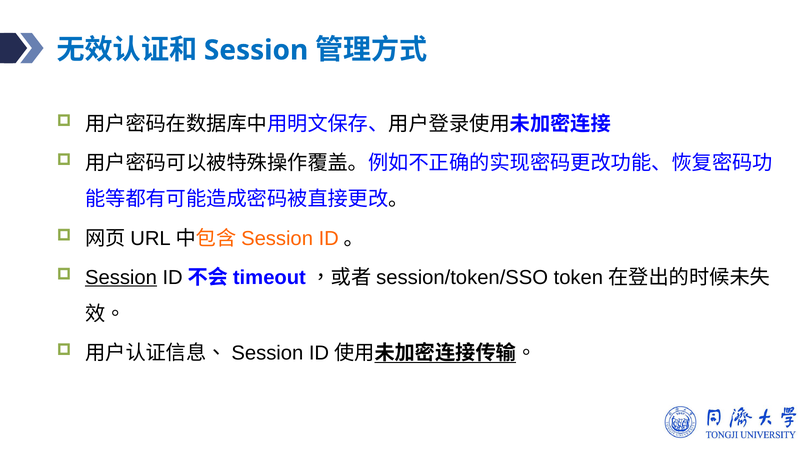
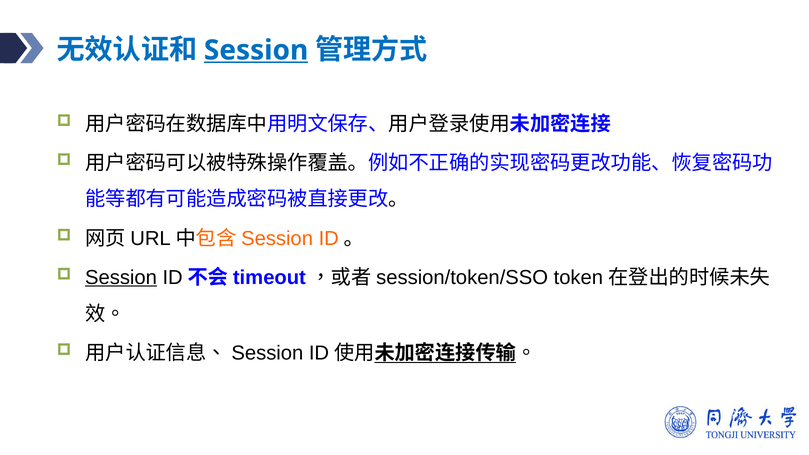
Session underline: none -> present (256, 50)
